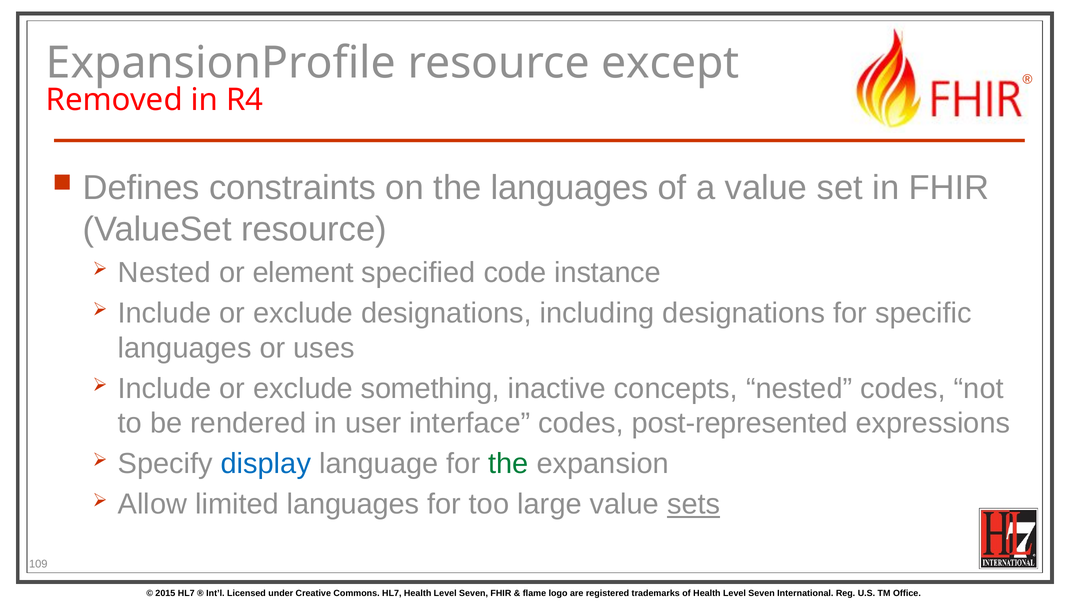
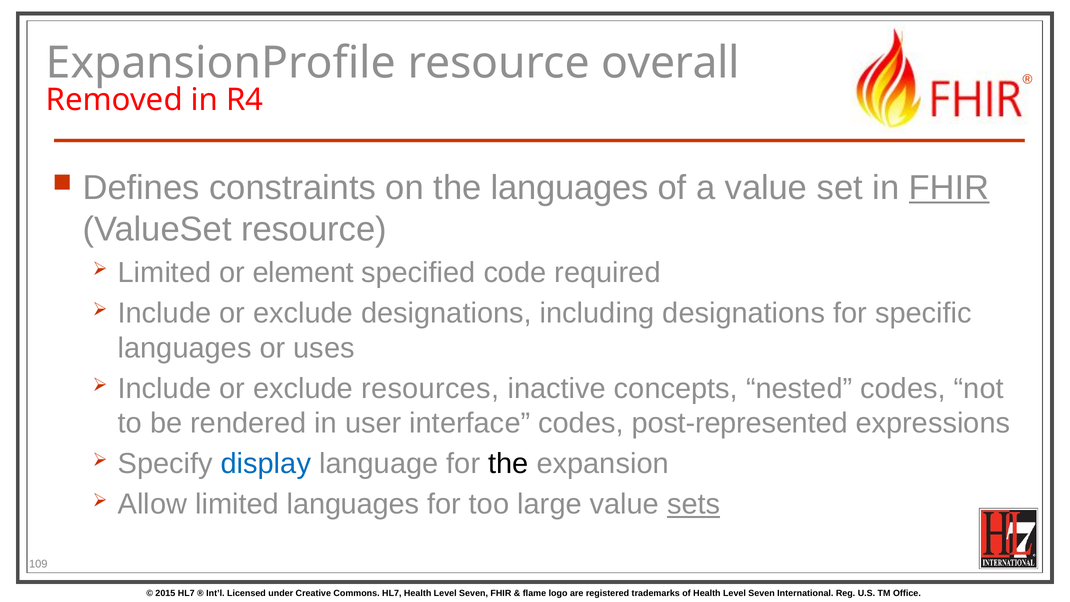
except: except -> overall (671, 63)
FHIR underline: none -> present (949, 188)
Nested: Nested -> Limited (165, 273)
instance: instance -> required (608, 273)
something: something -> resources (430, 388)
the colour: green -> black (508, 464)
